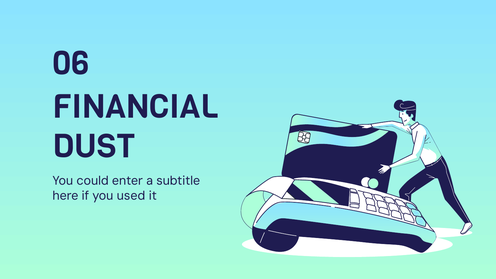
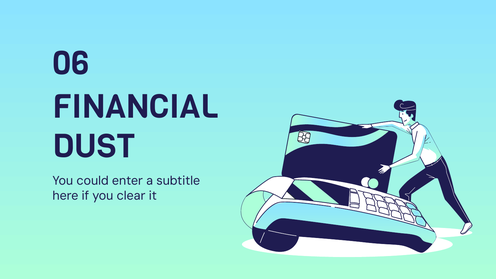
used: used -> clear (131, 196)
